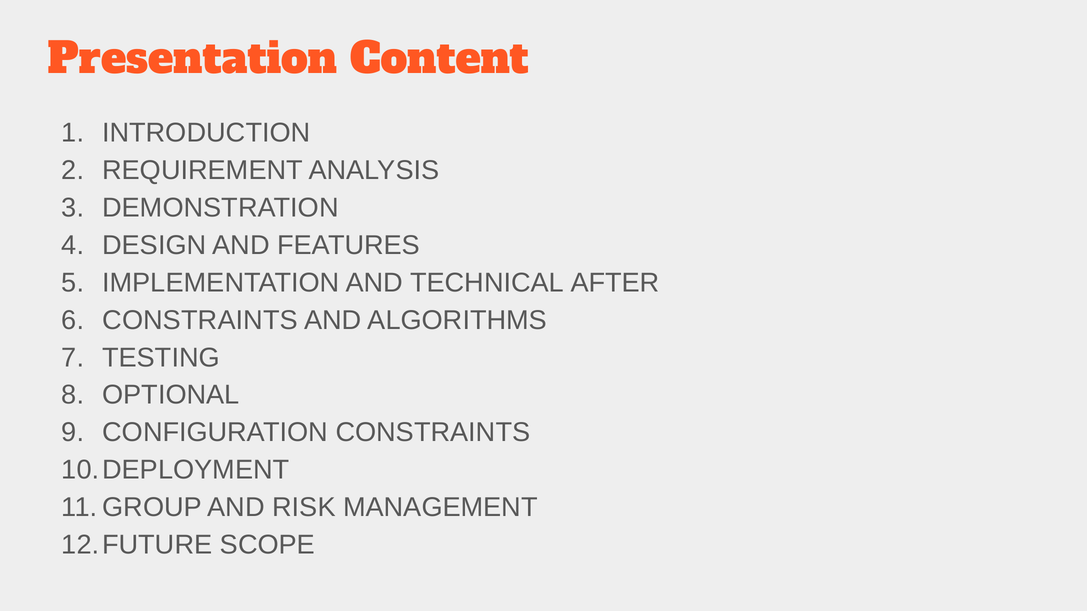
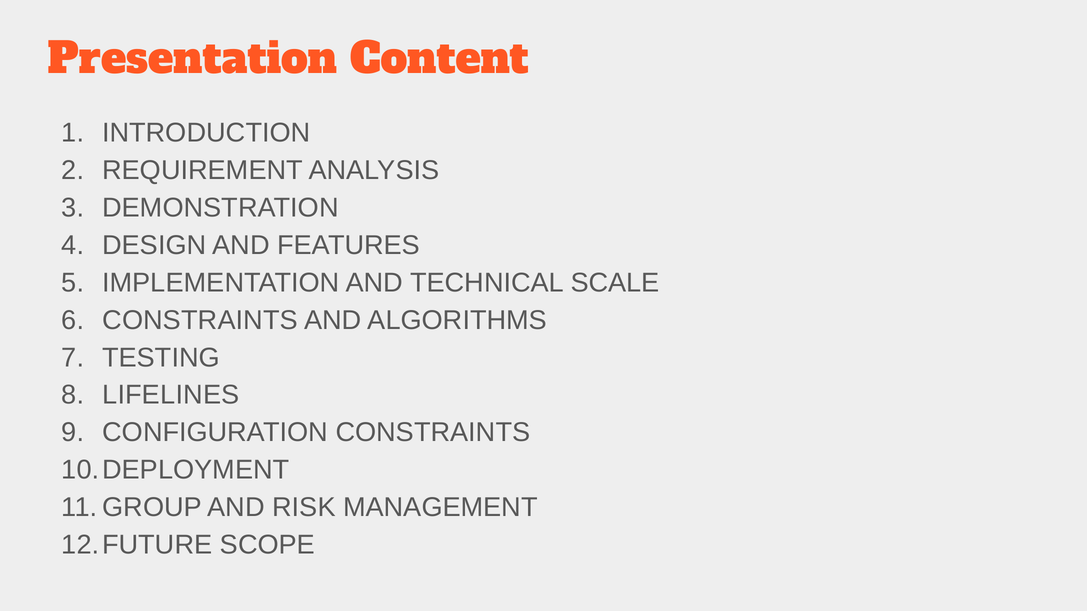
AFTER: AFTER -> SCALE (615, 283)
OPTIONAL: OPTIONAL -> LIFELINES (171, 395)
